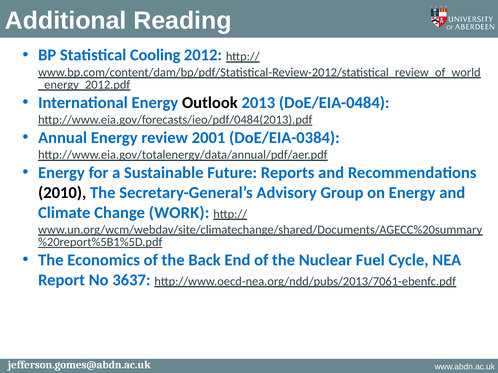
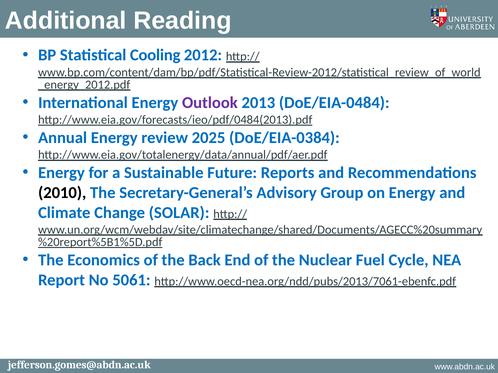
Outlook colour: black -> purple (210, 103)
2001: 2001 -> 2025 (209, 138)
WORK: WORK -> SOLAR (179, 213)
3637: 3637 -> 5061 (131, 280)
